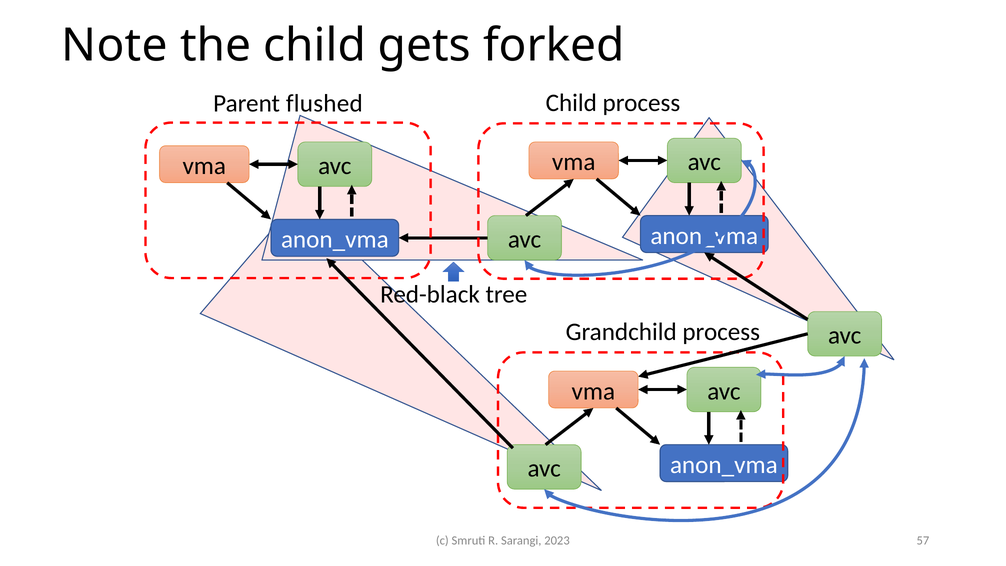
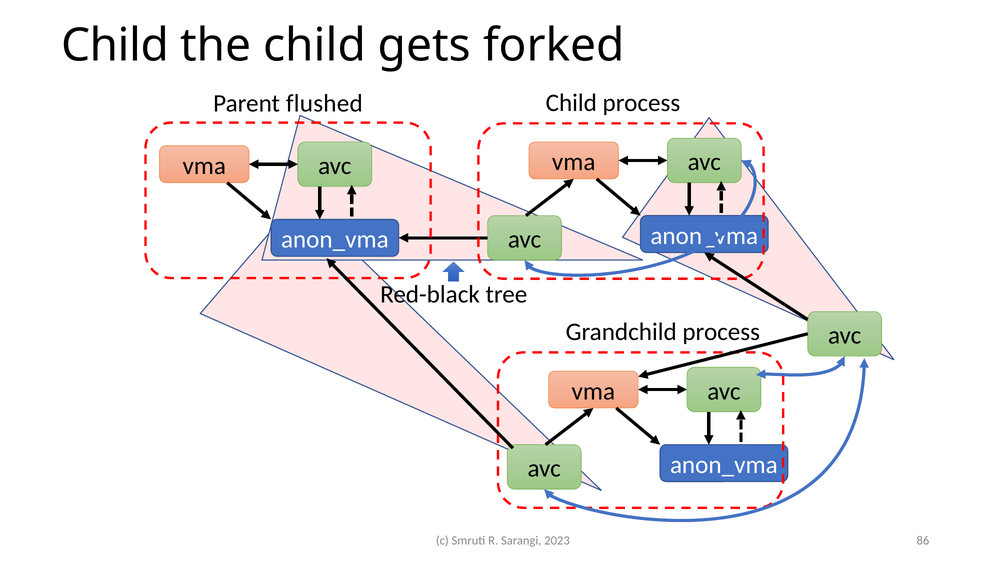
Note: Note -> Child (115, 45)
57: 57 -> 86 (923, 540)
